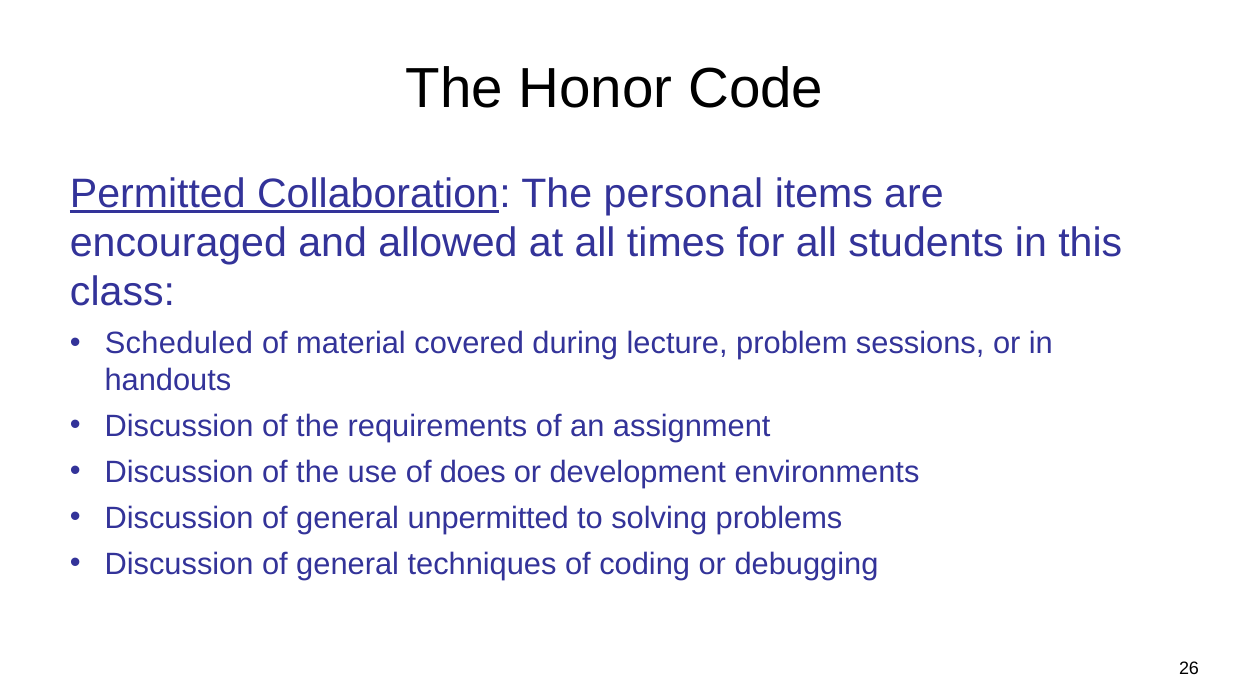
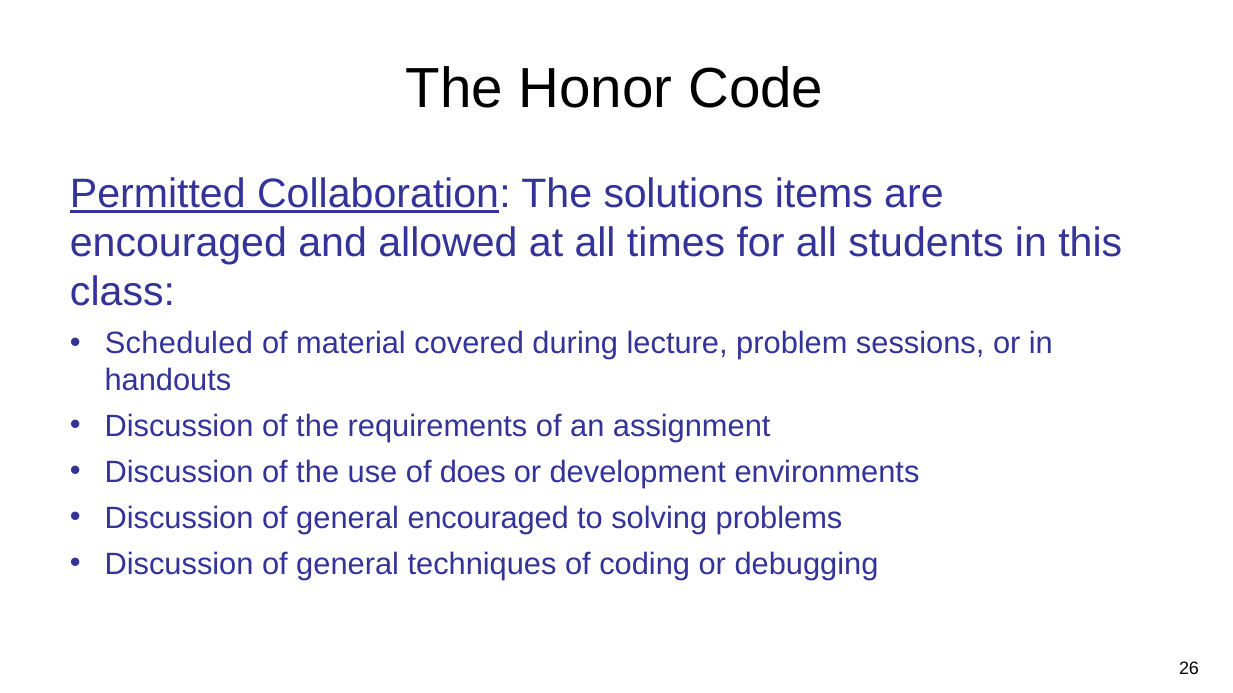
personal: personal -> solutions (684, 194)
general unpermitted: unpermitted -> encouraged (488, 519)
